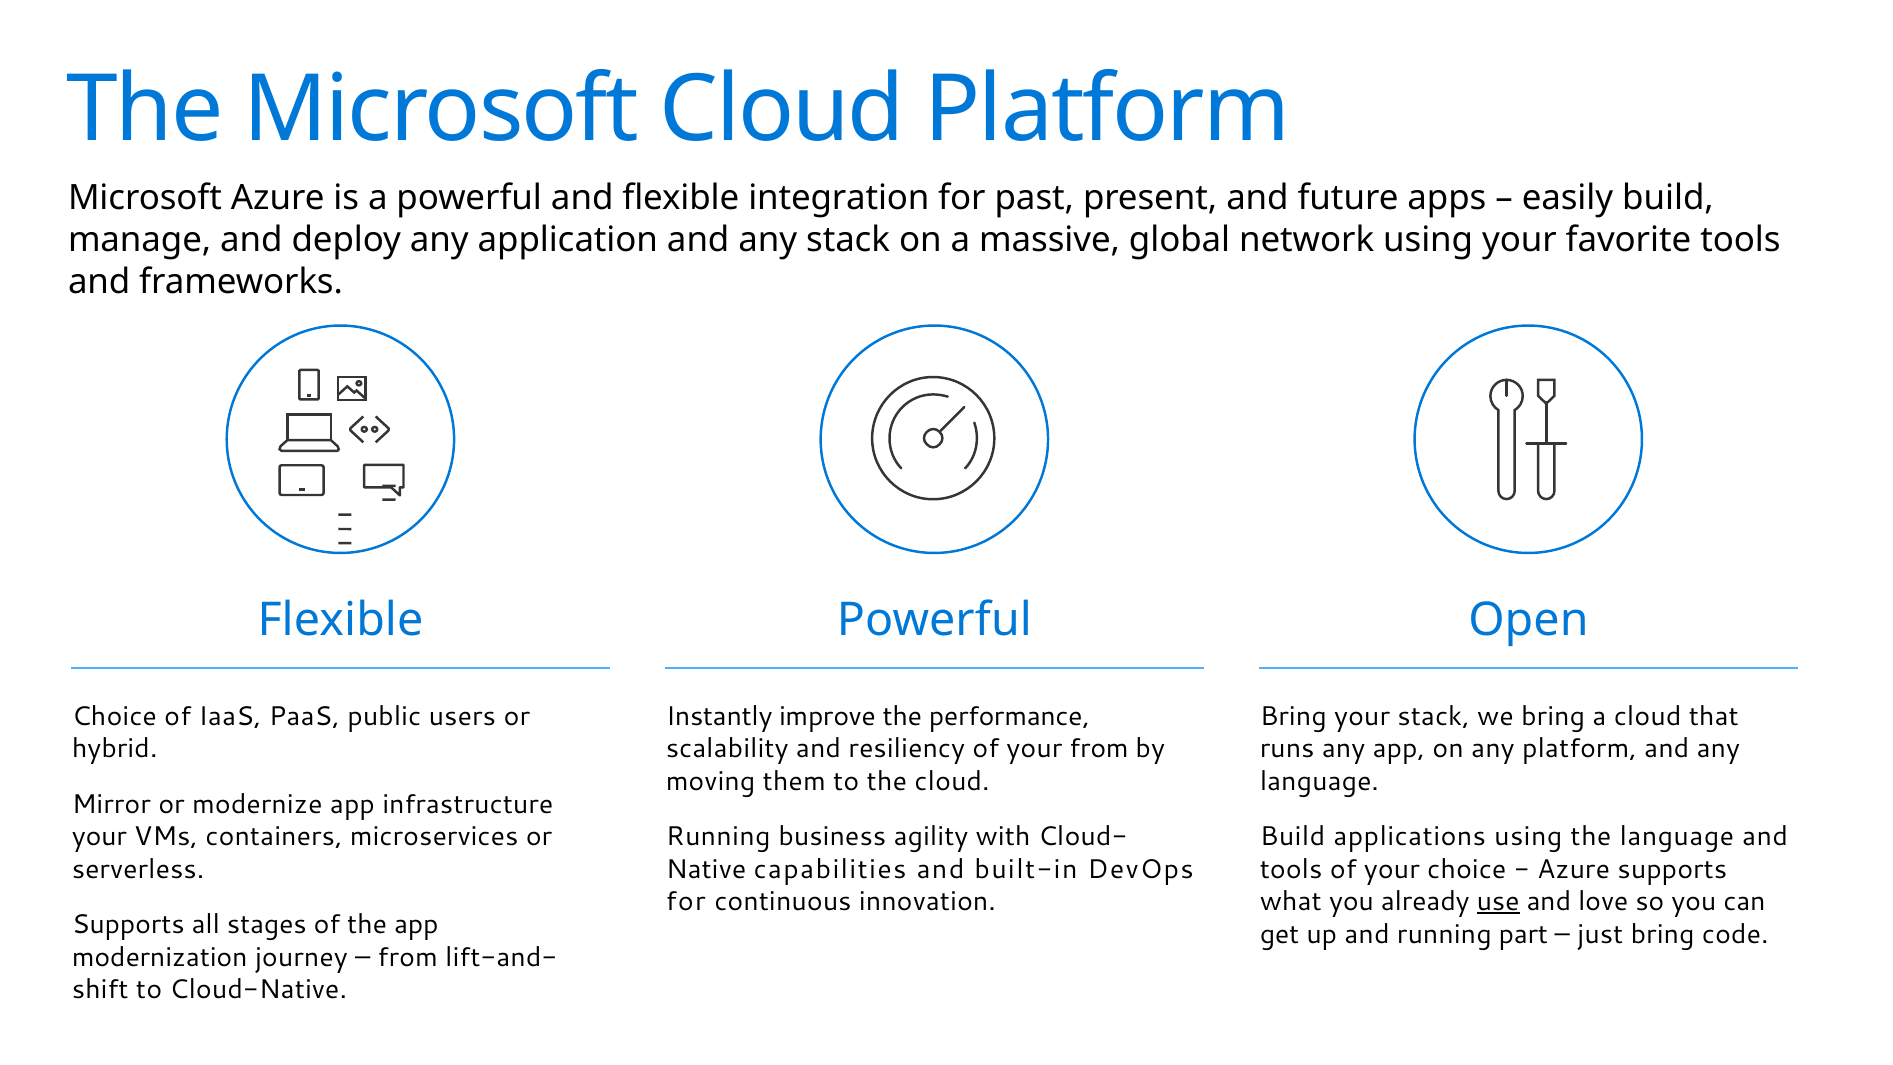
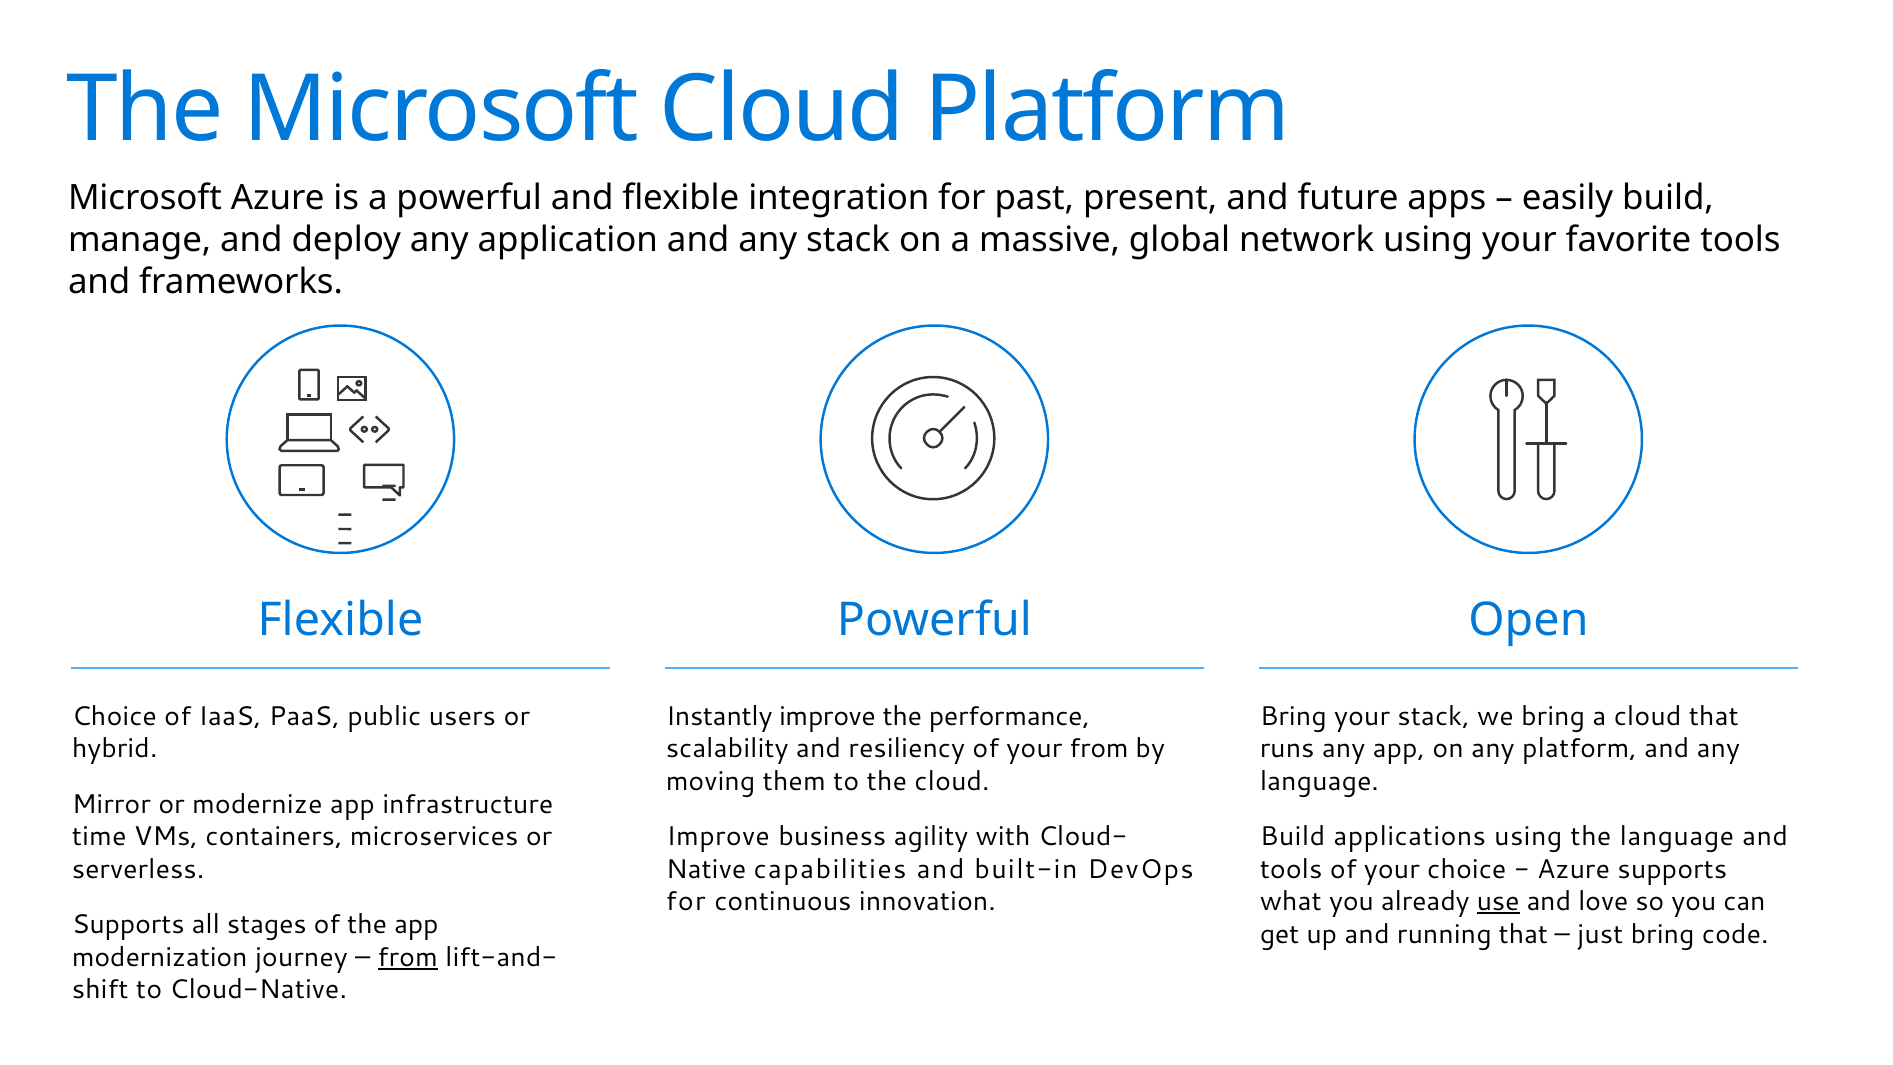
your: your -> time (99, 837)
Running: Running -> Improve (718, 837)
running part: part -> that (1523, 934)
from underline: none -> present (408, 957)
